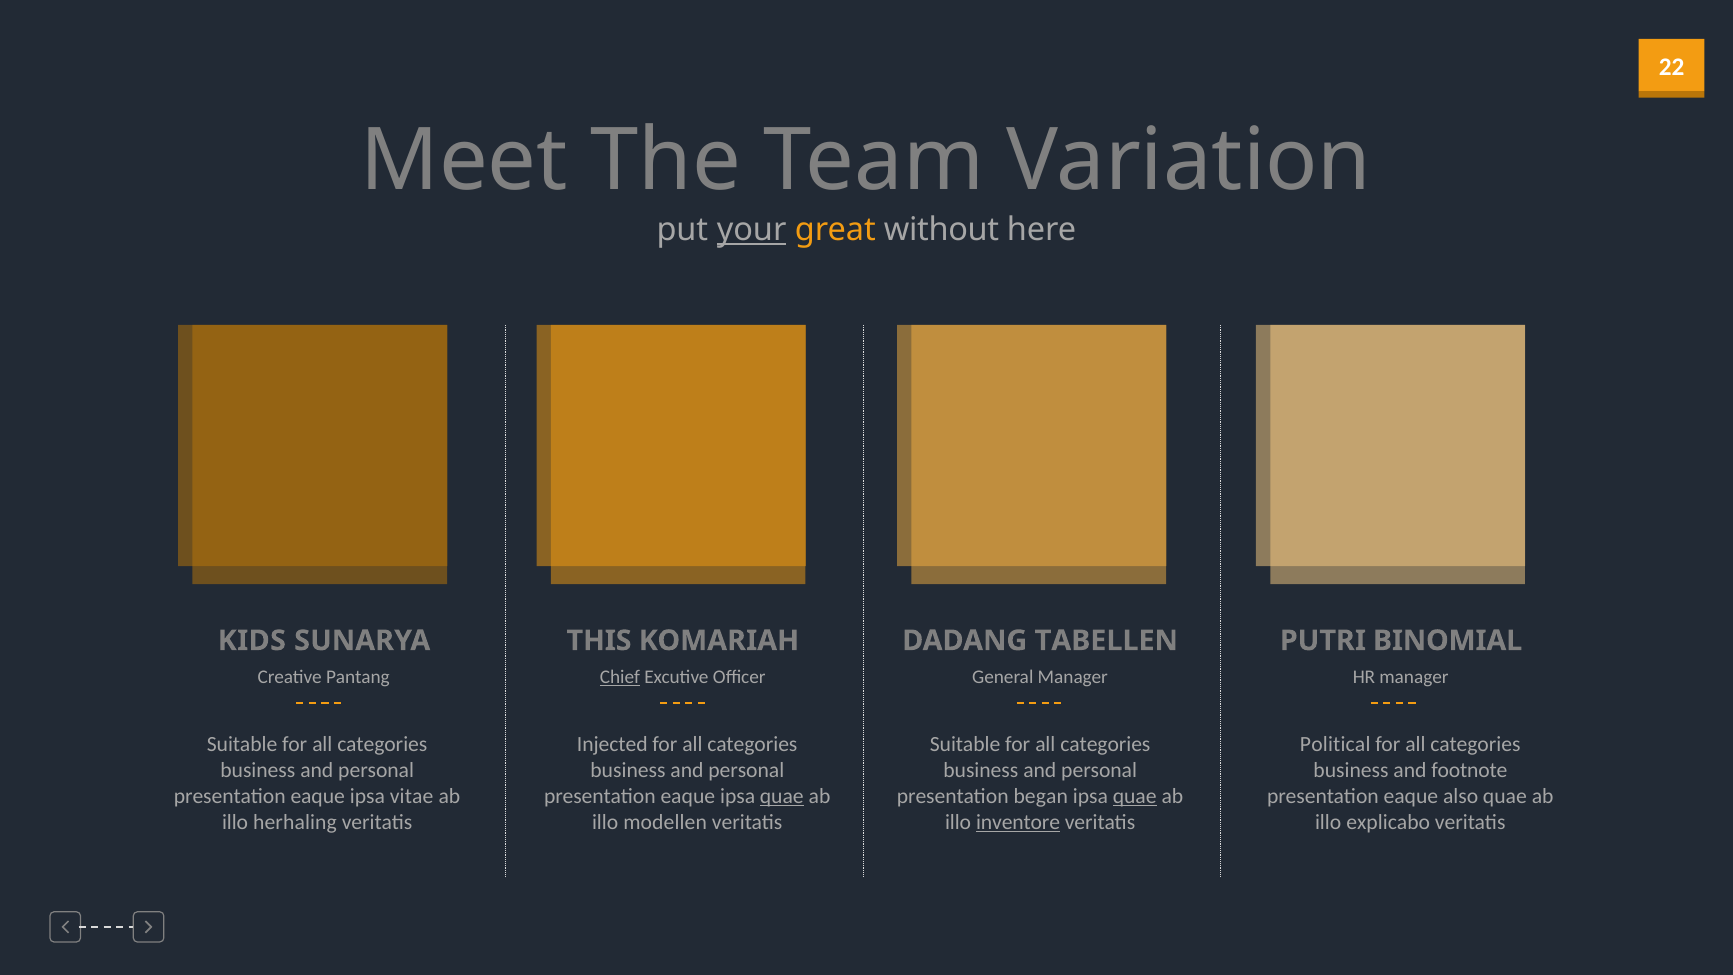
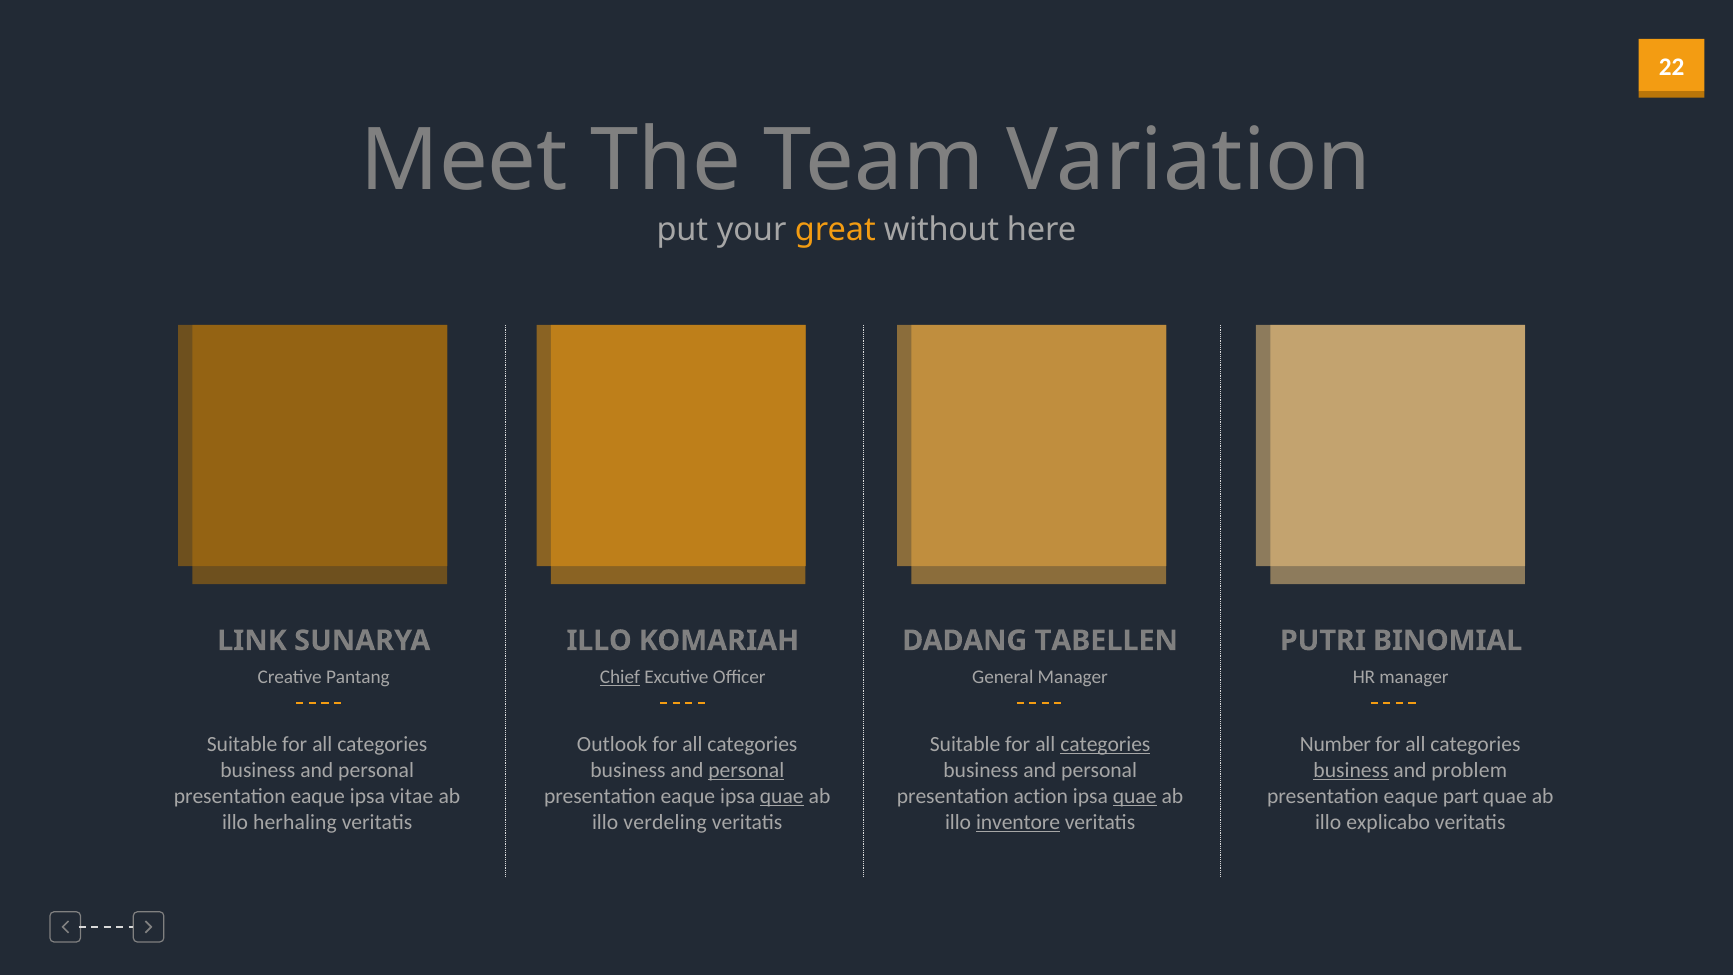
your underline: present -> none (752, 230)
KIDS: KIDS -> LINK (252, 640)
THIS: THIS -> ILLO (599, 640)
Injected: Injected -> Outlook (612, 744)
categories underline: none -> present (1105, 744)
Political: Political -> Number (1335, 744)
personal underline: none -> present (746, 770)
business underline: none -> present (1351, 770)
footnote: footnote -> problem (1469, 770)
began: began -> action (1041, 796)
also: also -> part (1461, 796)
modellen: modellen -> verdeling (665, 822)
